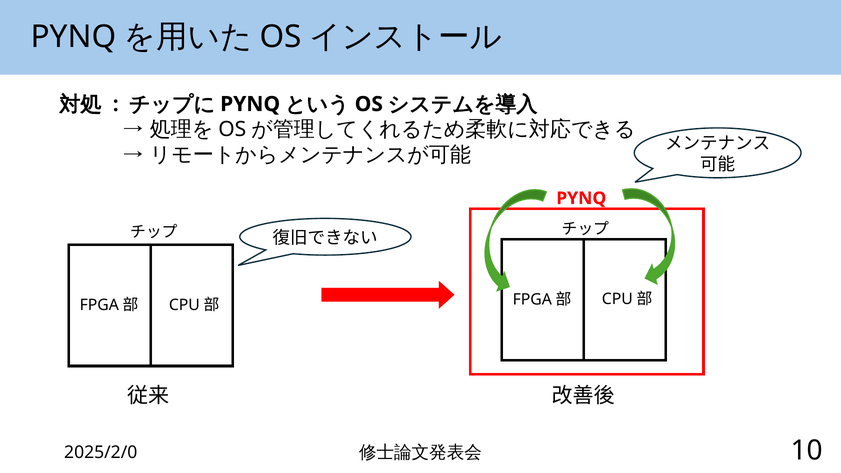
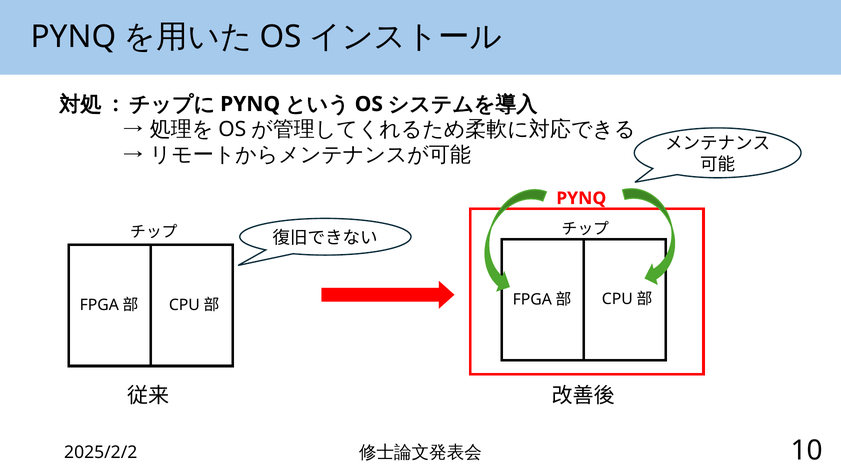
2025/2/0: 2025/2/0 -> 2025/2/2 (101, 452)
